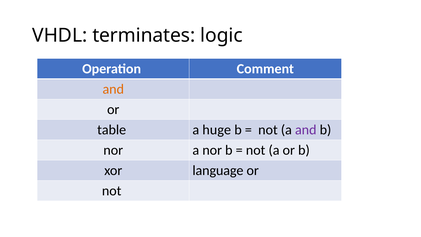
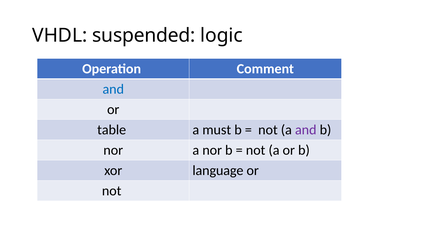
terminates: terminates -> suspended (144, 35)
and colour: orange -> blue (113, 89)
huge: huge -> must (217, 130)
